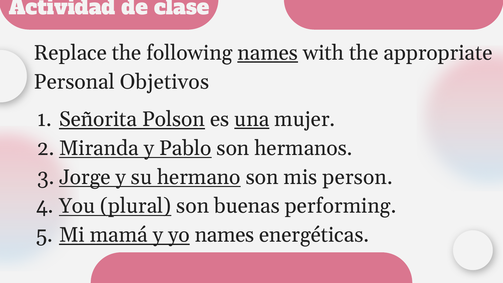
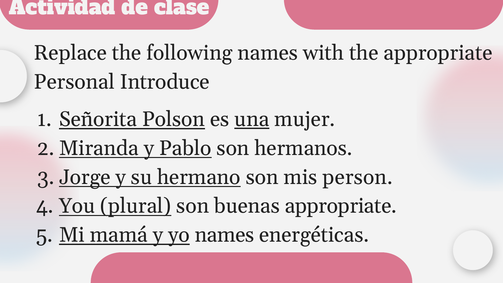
names underline: present -> none (268, 53)
Objetivos: Objetivos -> Introduce (165, 82)
buenas performing: performing -> appropriate (341, 206)
